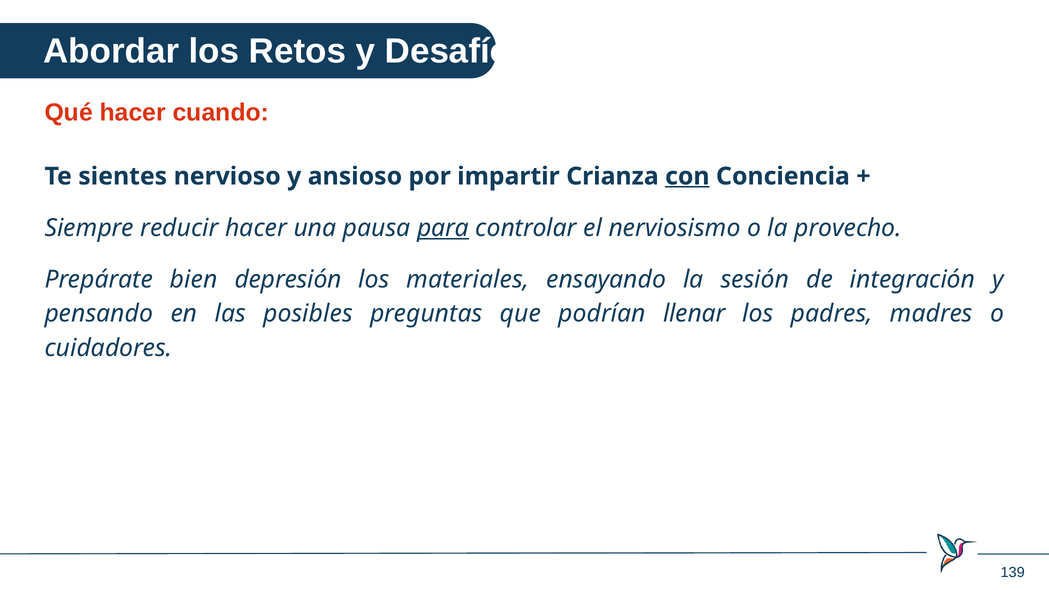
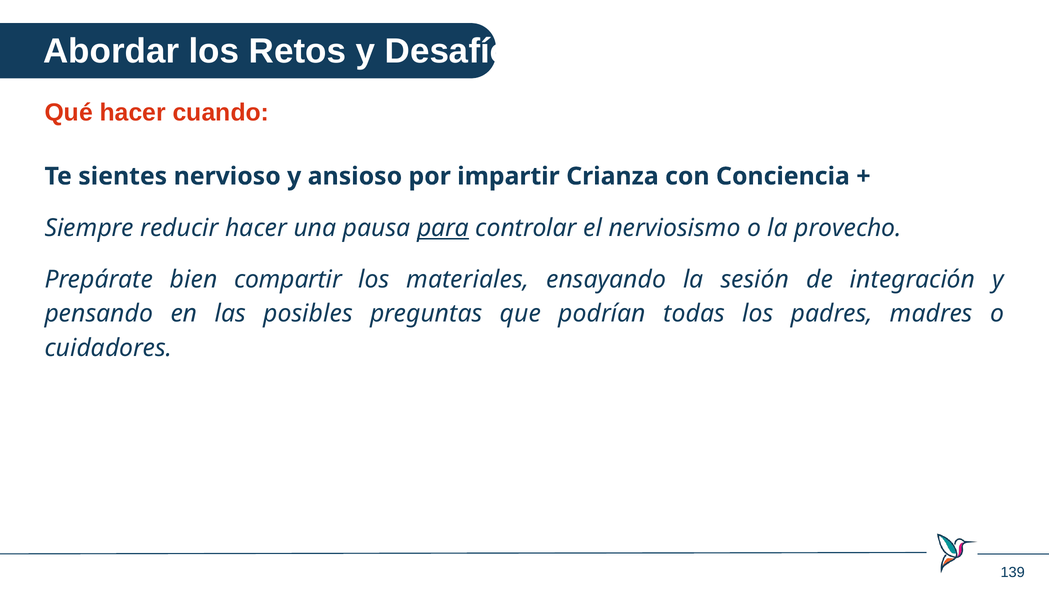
con underline: present -> none (687, 176)
depresión: depresión -> compartir (288, 280)
llenar: llenar -> todas (694, 314)
